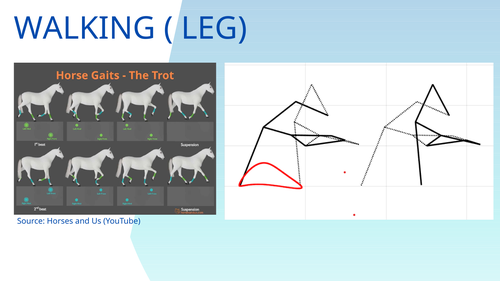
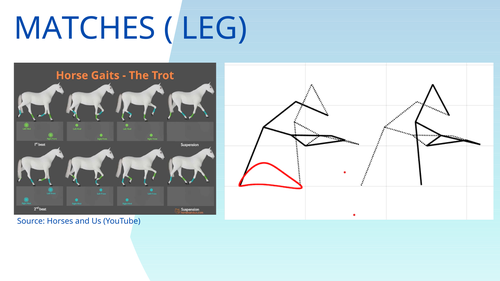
WALKING: WALKING -> MATCHES (85, 28)
